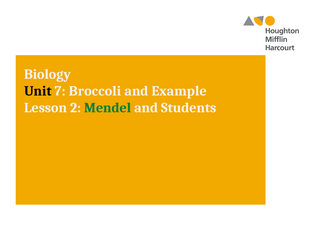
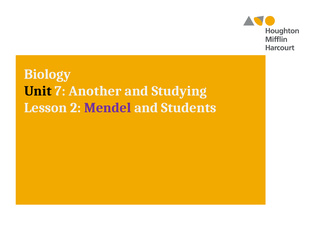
Broccoli: Broccoli -> Another (95, 91)
Example: Example -> Studying (179, 91)
Mendel colour: green -> purple (108, 108)
